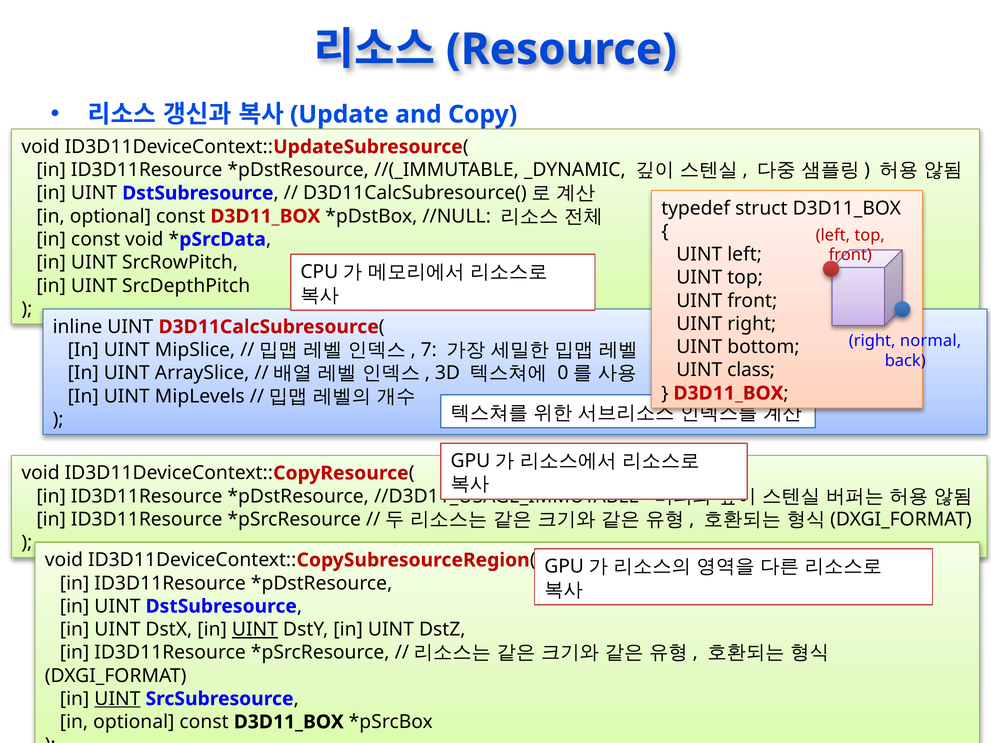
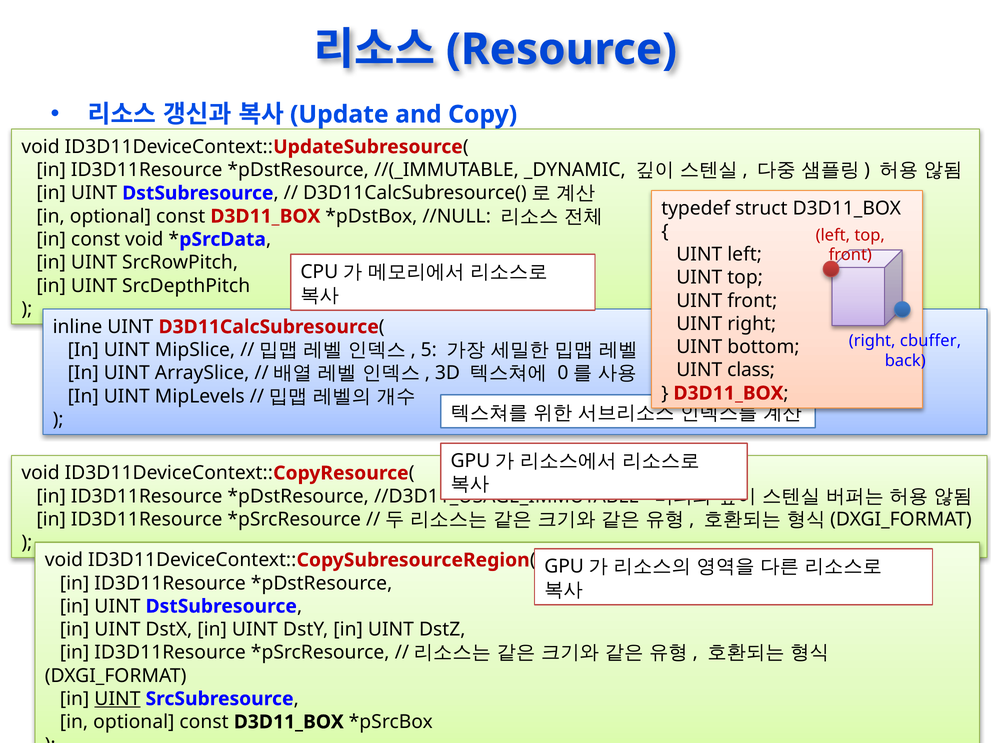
normal: normal -> cbuffer (931, 341)
7: 7 -> 5 (429, 350)
UINT underline: present -> none (255, 630)
